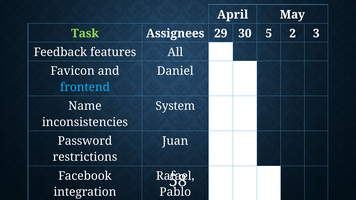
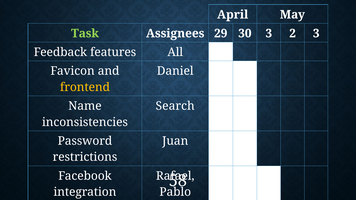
30 5: 5 -> 3 (269, 33)
frontend colour: light blue -> yellow (85, 87)
System: System -> Search (175, 106)
